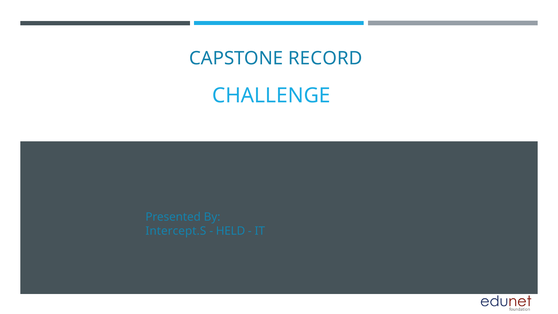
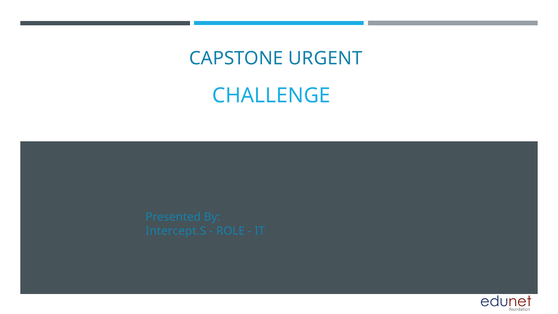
RECORD: RECORD -> URGENT (325, 58)
HELD: HELD -> ROLE (231, 231)
